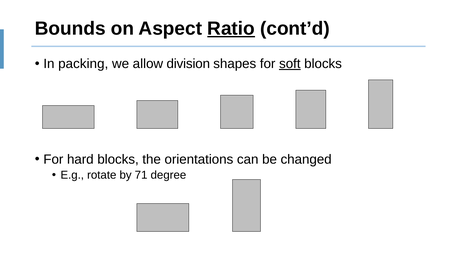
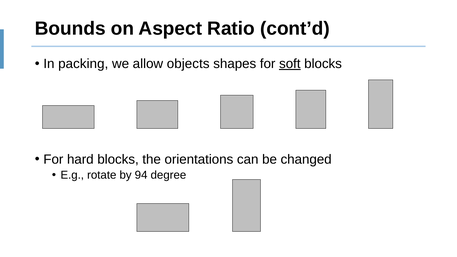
Ratio underline: present -> none (231, 28)
division: division -> objects (188, 64)
71: 71 -> 94 (141, 175)
